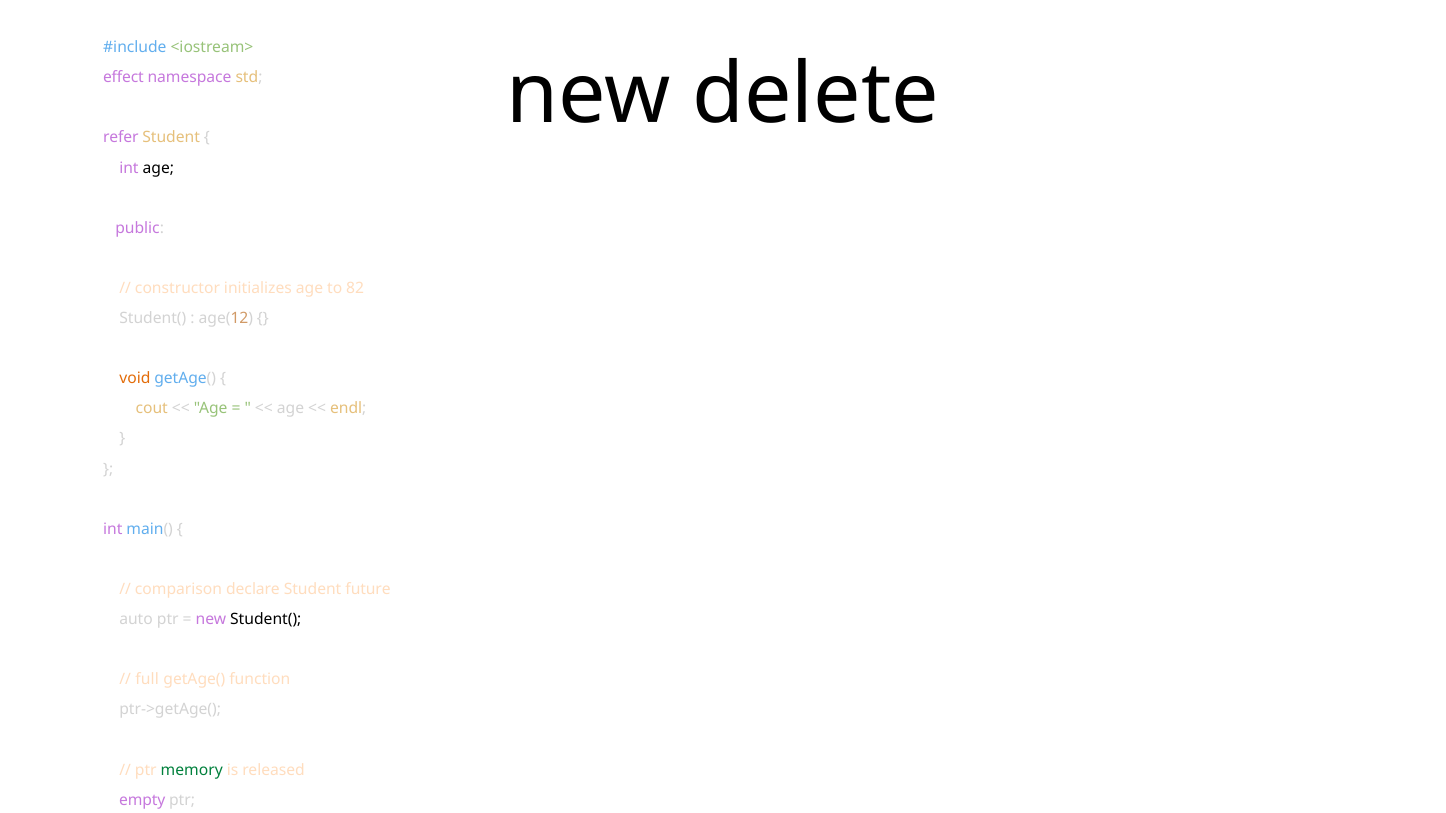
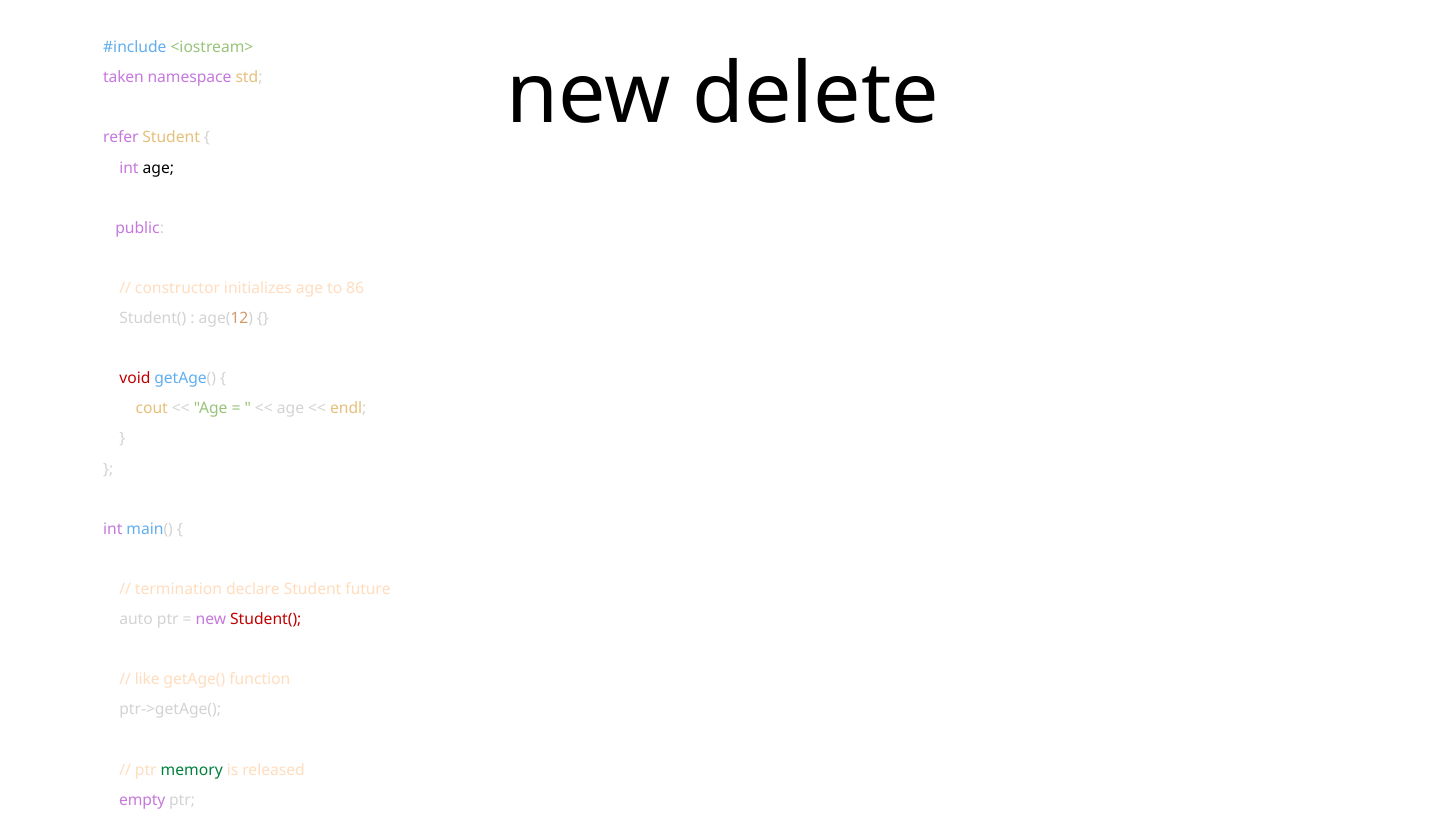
effect: effect -> taken (123, 78)
82: 82 -> 86 (355, 288)
void colour: orange -> red (135, 379)
comparison: comparison -> termination (179, 590)
Student( colour: black -> red (266, 620)
full: full -> like (147, 680)
